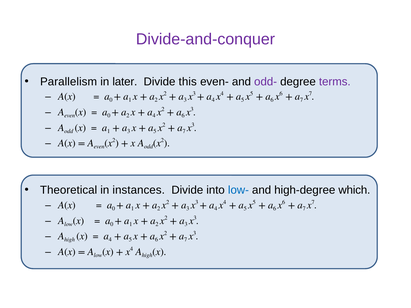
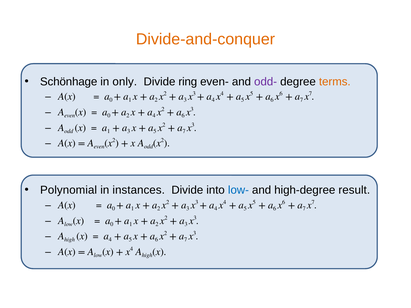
Divide-and-conquer colour: purple -> orange (205, 39)
Parallelism: Parallelism -> Schönhage (69, 82)
later: later -> only (125, 82)
this: this -> ring (188, 82)
terms colour: purple -> orange (335, 82)
Theoretical: Theoretical -> Polynomial (69, 190)
which: which -> result (354, 190)
